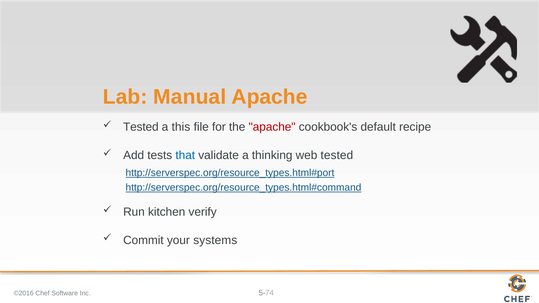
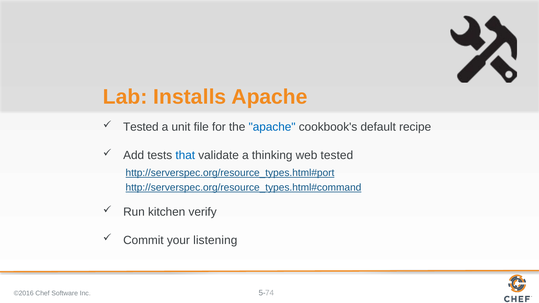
Manual: Manual -> Installs (190, 97)
this: this -> unit (181, 127)
apache colour: red -> blue (272, 127)
systems: systems -> listening (215, 240)
